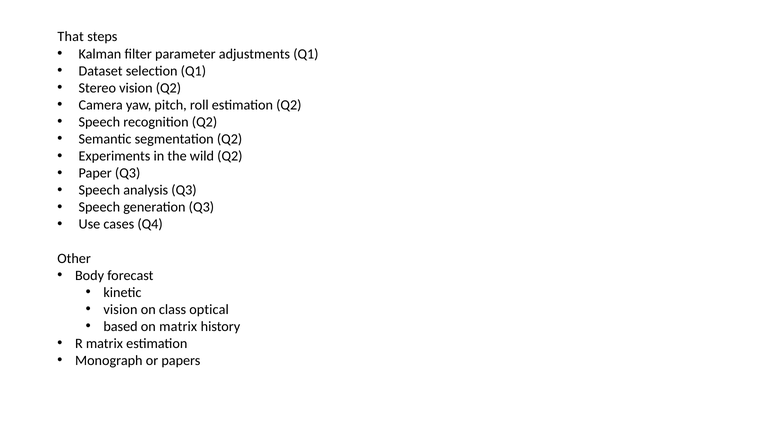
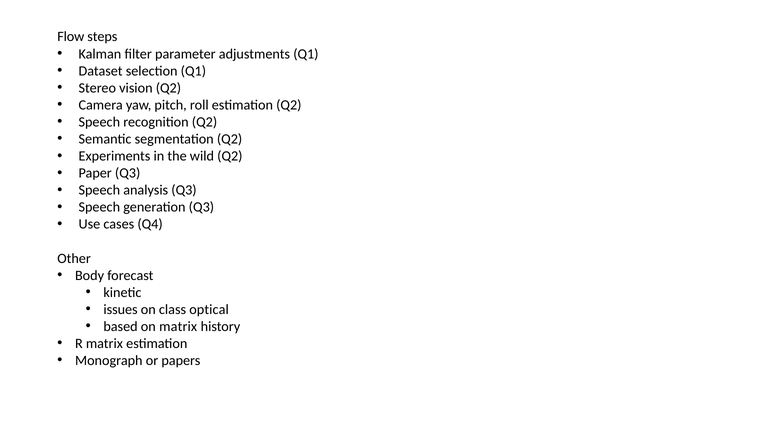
That: That -> Flow (71, 37)
vision: vision -> issues (121, 309)
